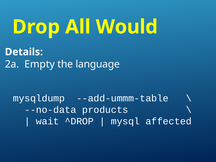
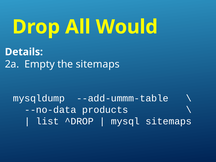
the language: language -> sitemaps (98, 64)
wait: wait -> list (48, 121)
mysql affected: affected -> sitemaps (169, 121)
